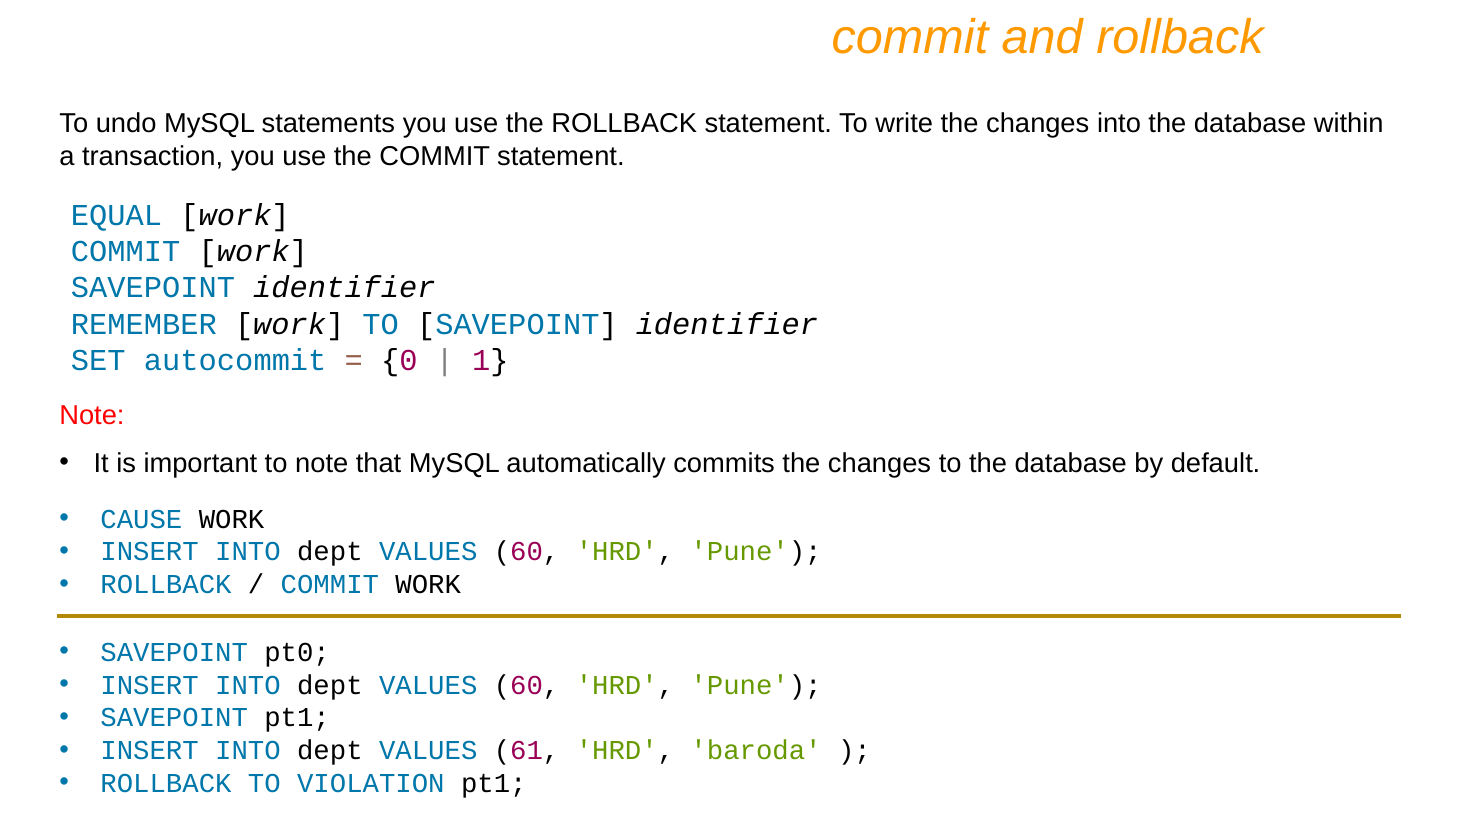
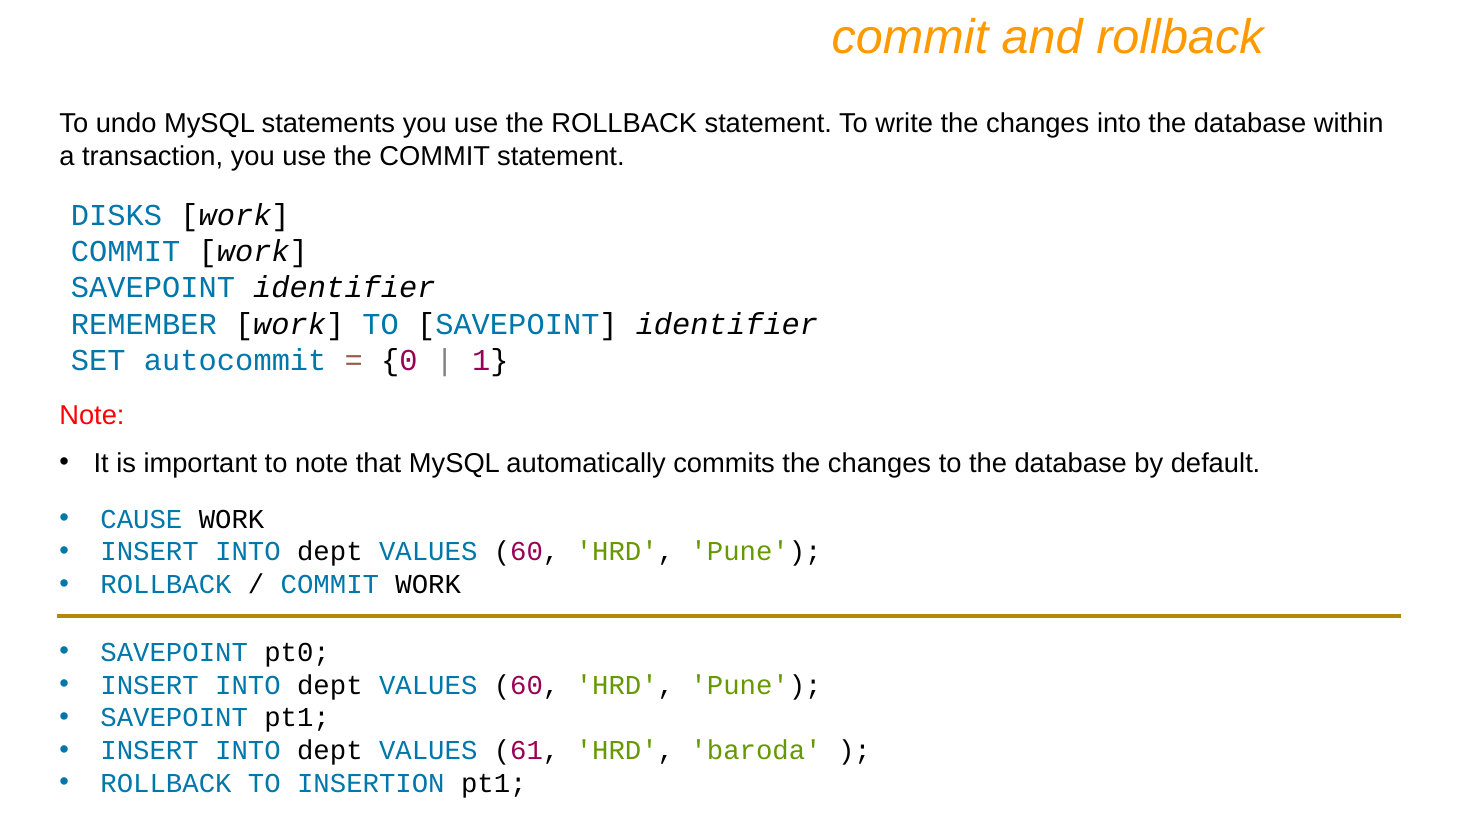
EQUAL: EQUAL -> DISKS (117, 215)
VIOLATION: VIOLATION -> INSERTION (371, 784)
